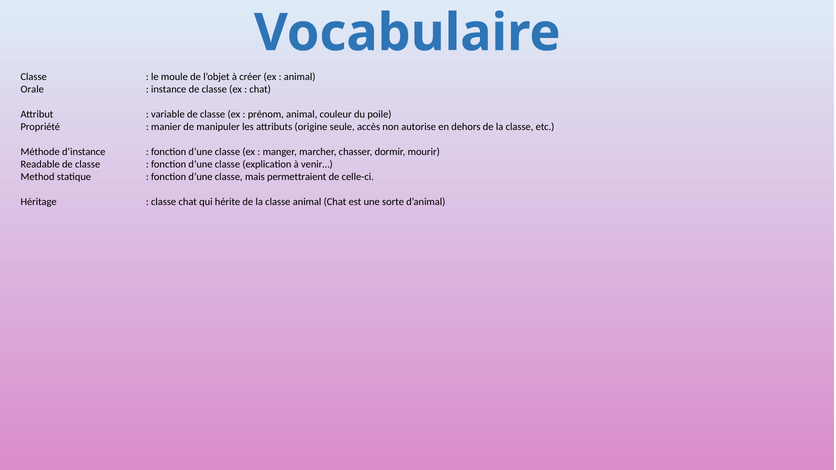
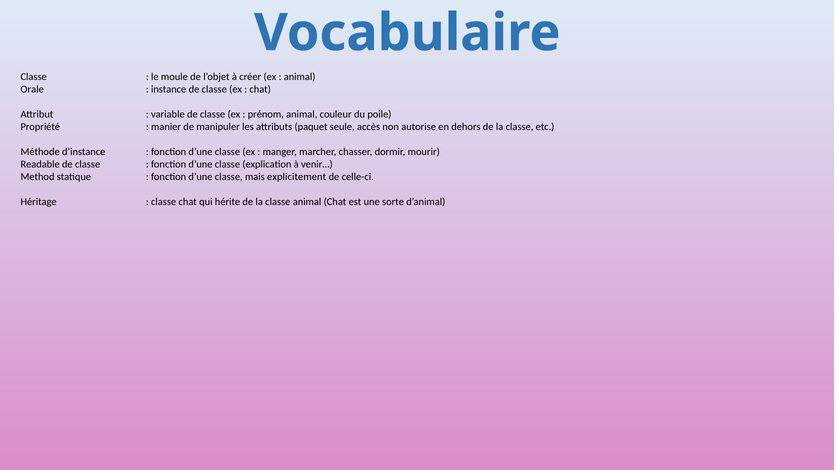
origine: origine -> paquet (311, 127)
permettraient: permettraient -> explicitement (297, 177)
